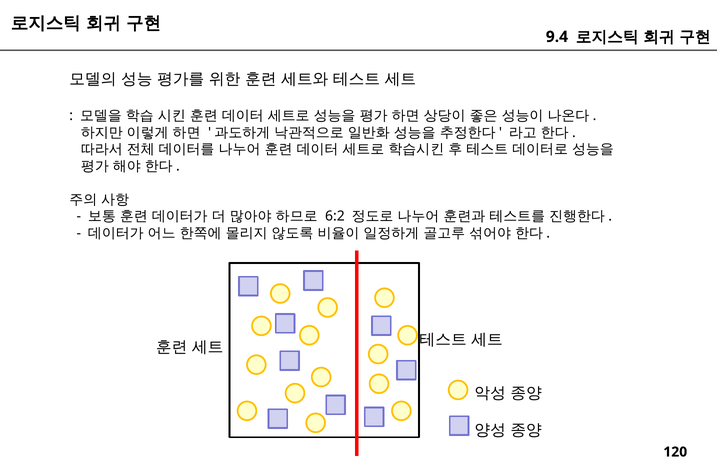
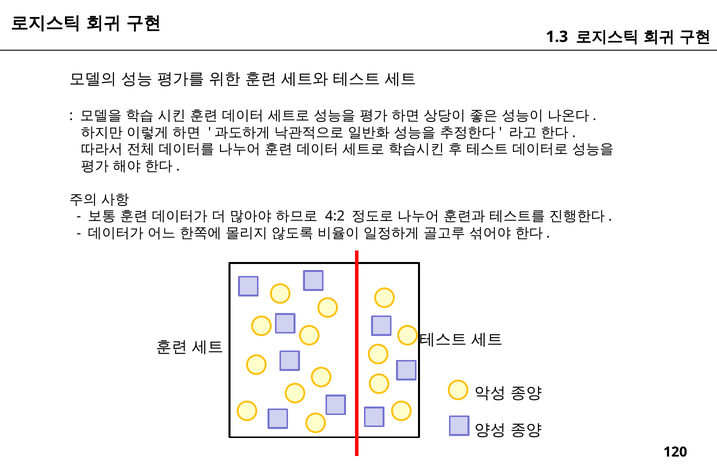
9.4: 9.4 -> 1.3 (557, 37)
6:2: 6:2 -> 4:2 (335, 216)
